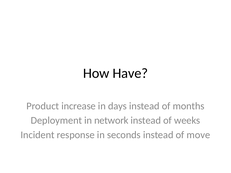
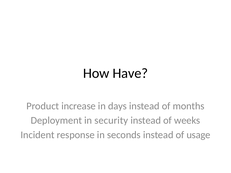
network: network -> security (111, 121)
move: move -> usage (198, 135)
